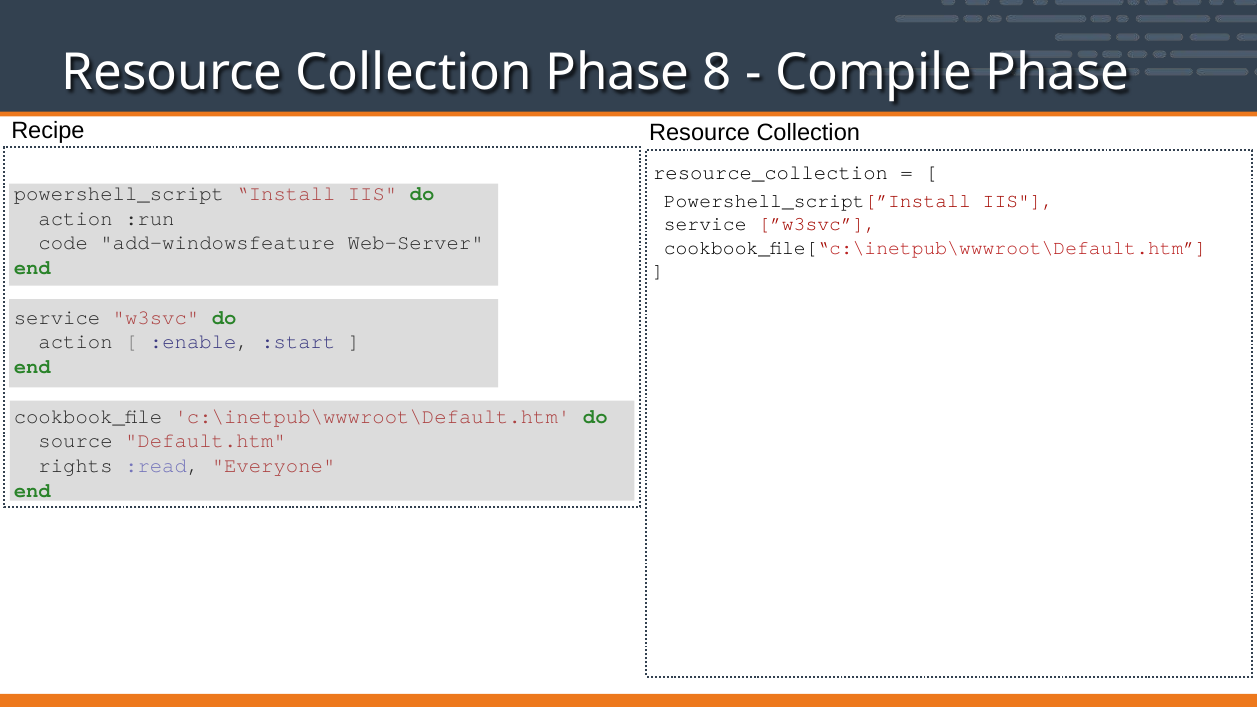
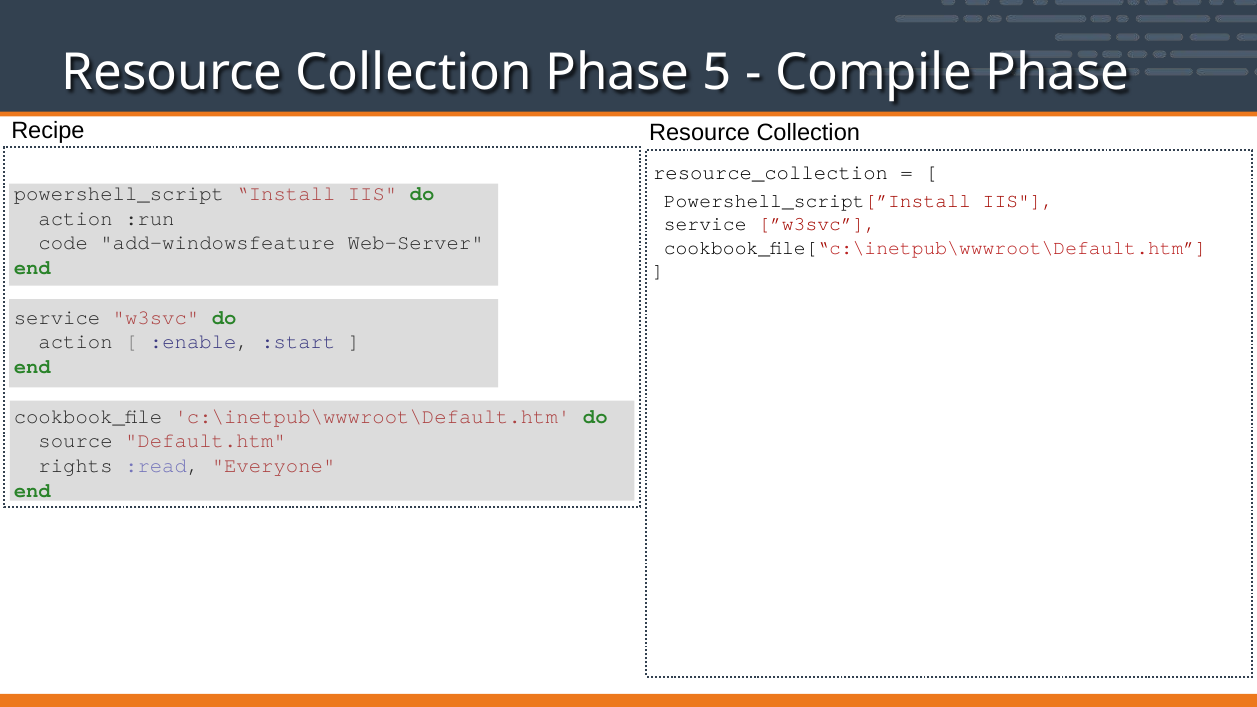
8: 8 -> 5 (718, 73)
